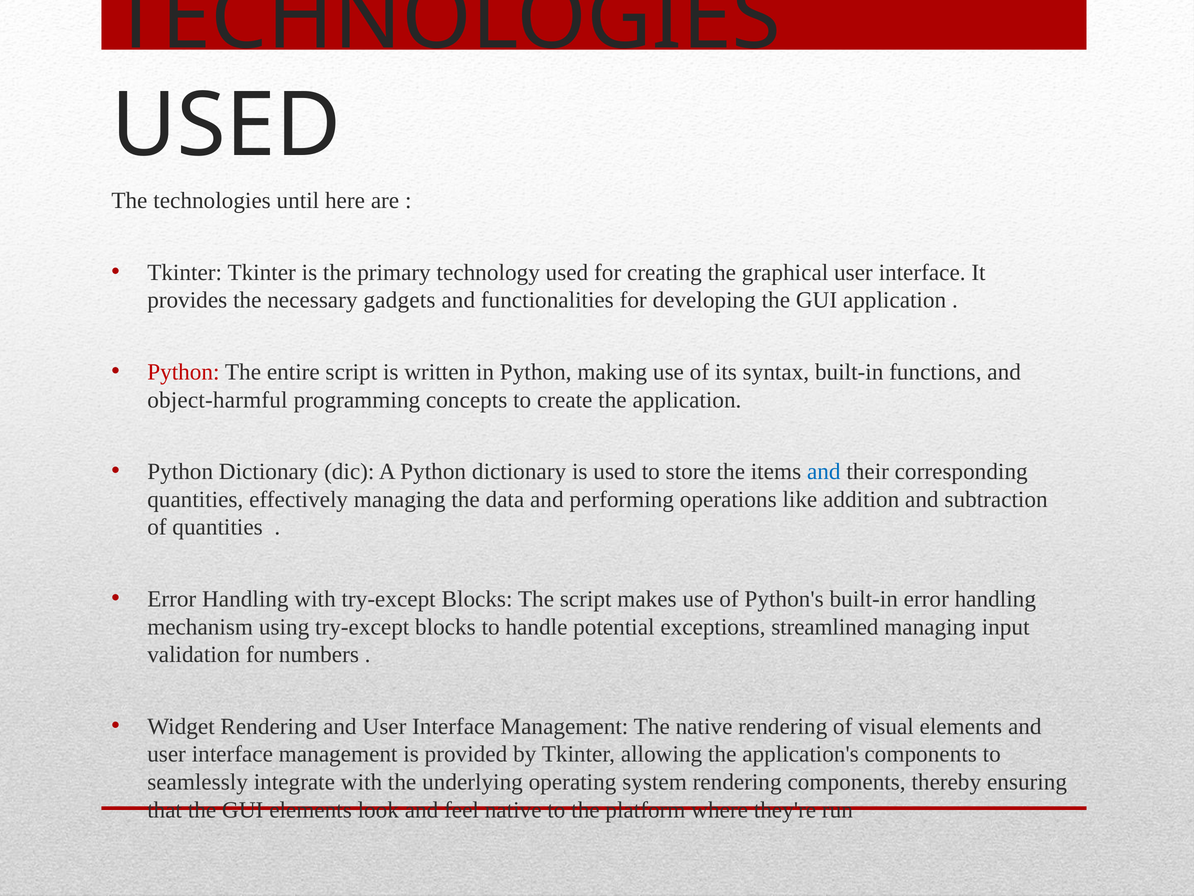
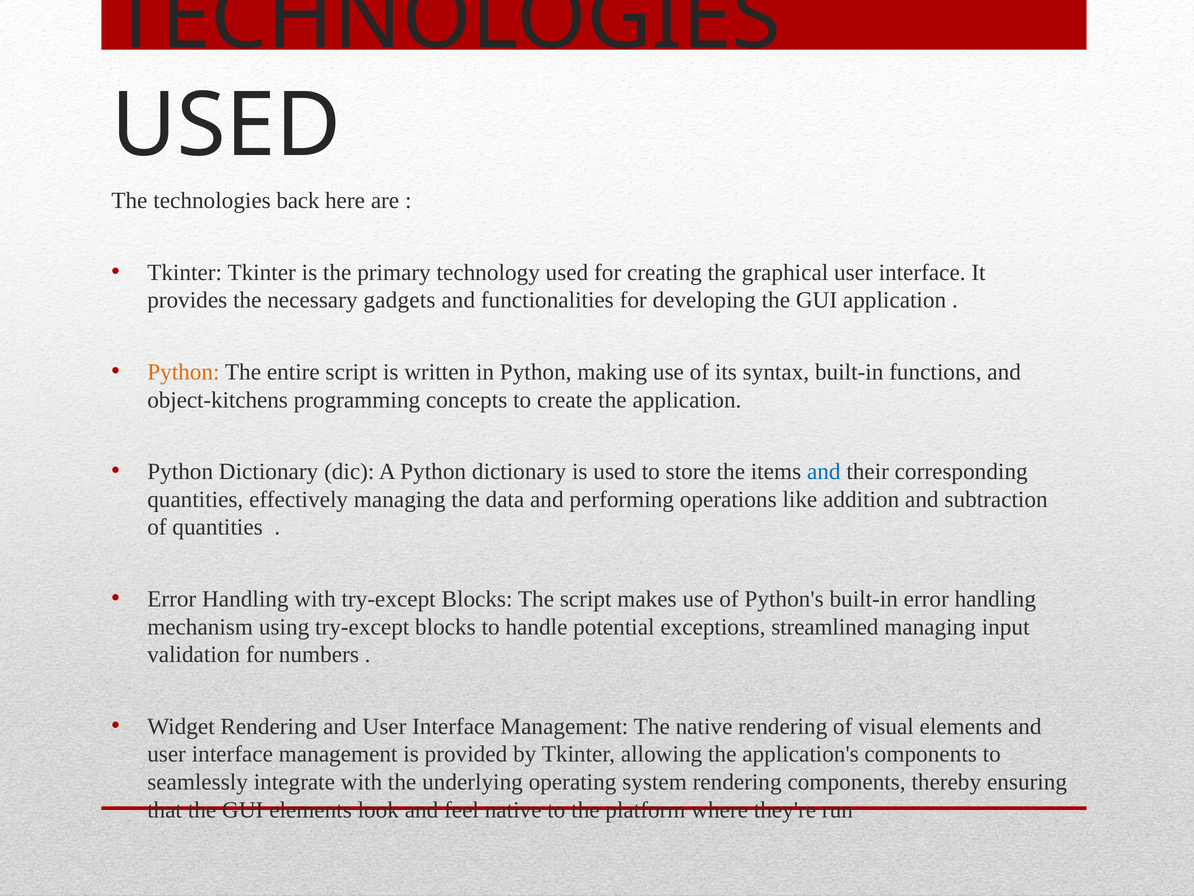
until: until -> back (298, 201)
Python colour: red -> orange (183, 372)
object-harmful: object-harmful -> object-kitchens (218, 400)
